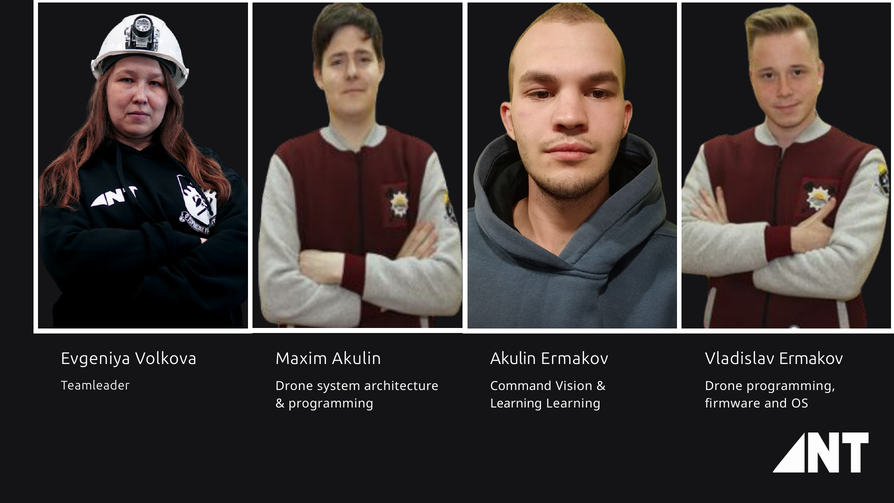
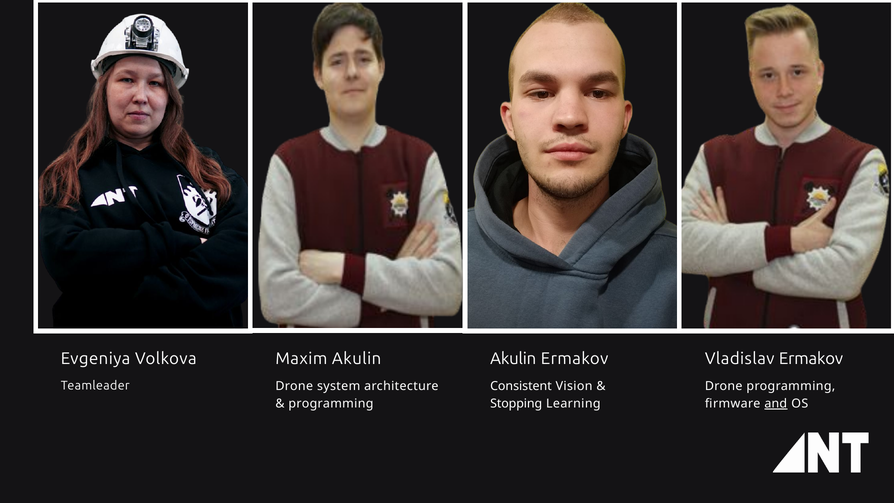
Command: Command -> Consistent (521, 386)
Learning: Learning -> Stopping (516, 404)
and underline: none -> present (776, 404)
